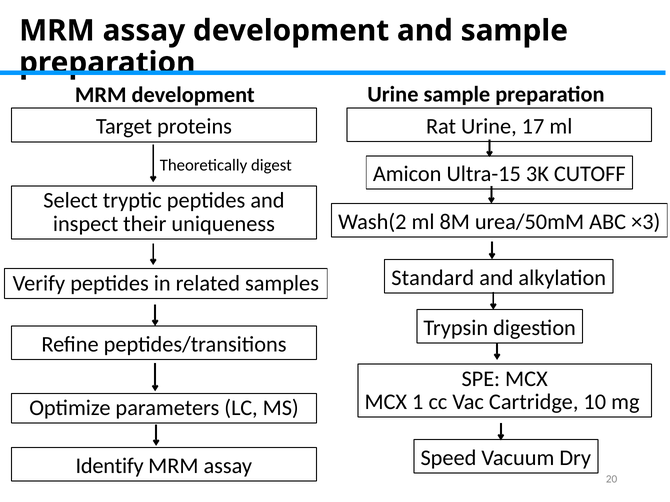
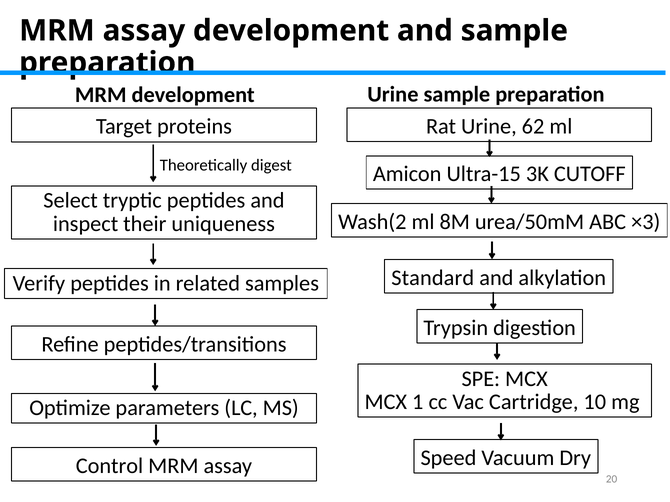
17: 17 -> 62 (533, 126)
Identify: Identify -> Control (109, 466)
